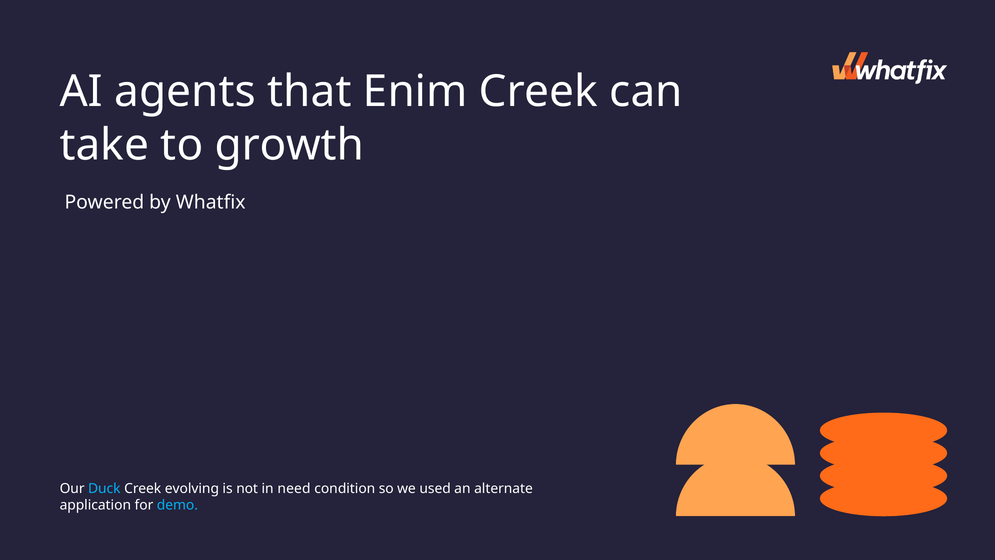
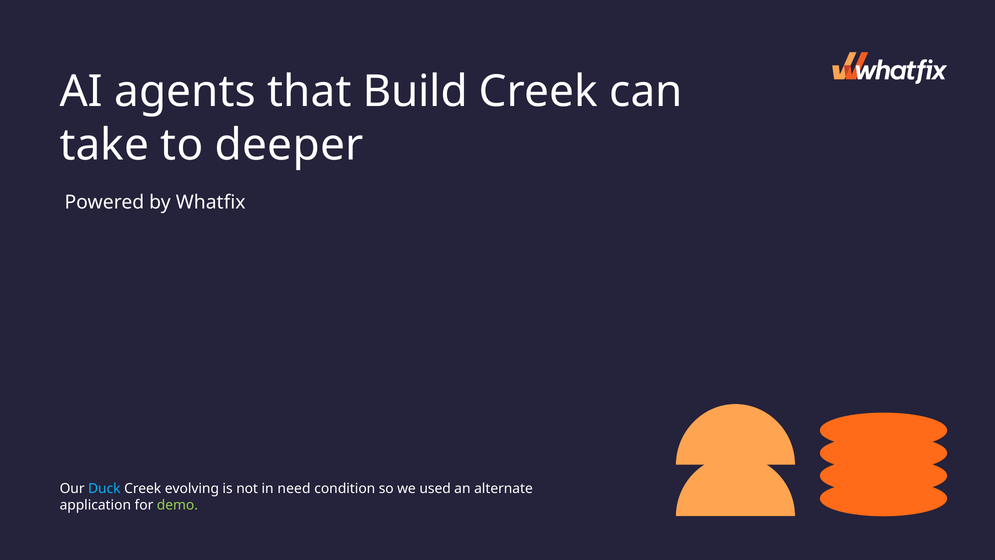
Enim: Enim -> Build (415, 92)
growth: growth -> deeper (289, 145)
demo colour: light blue -> light green (177, 505)
